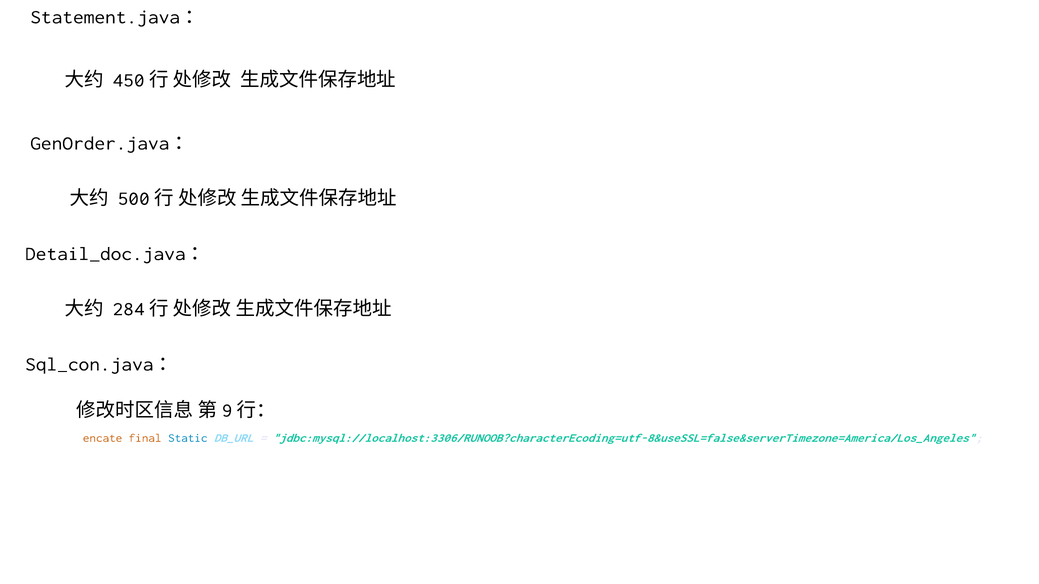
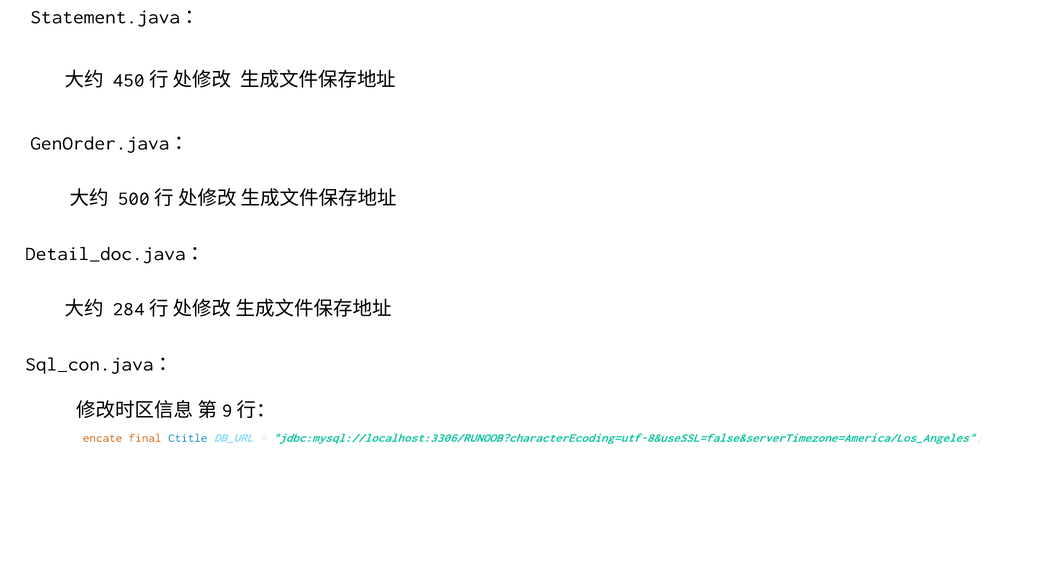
Static: Static -> Ctitle (188, 438)
